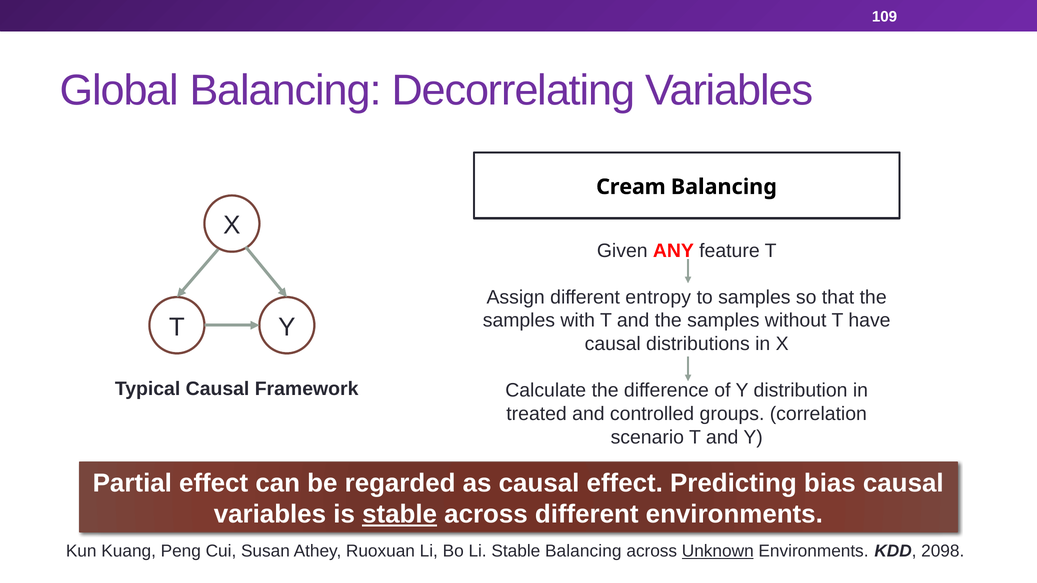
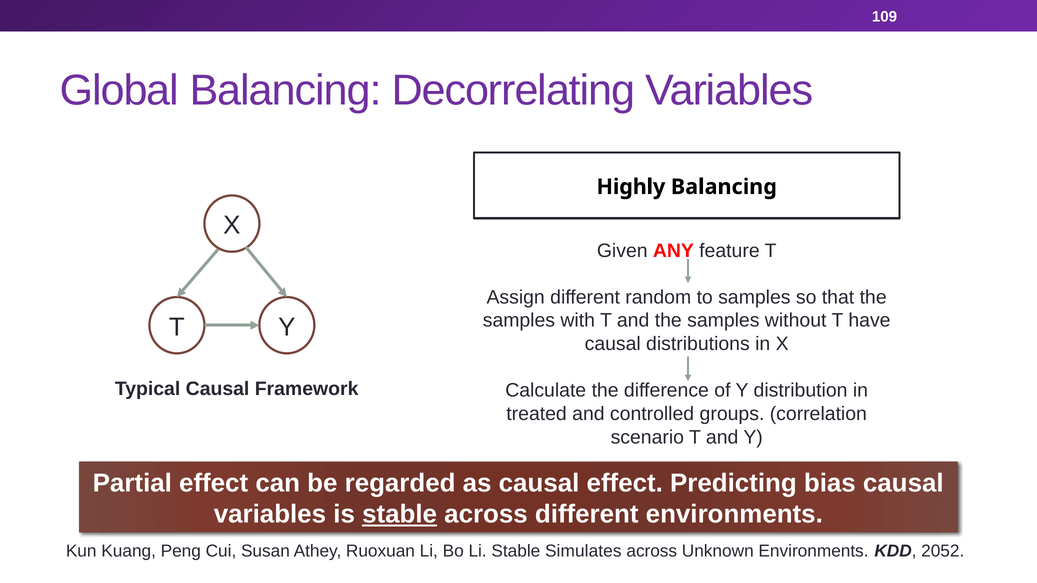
Cream: Cream -> Highly (631, 187)
entropy: entropy -> random (658, 297)
Stable Balancing: Balancing -> Simulates (583, 551)
Unknown underline: present -> none (718, 551)
2098: 2098 -> 2052 (943, 551)
